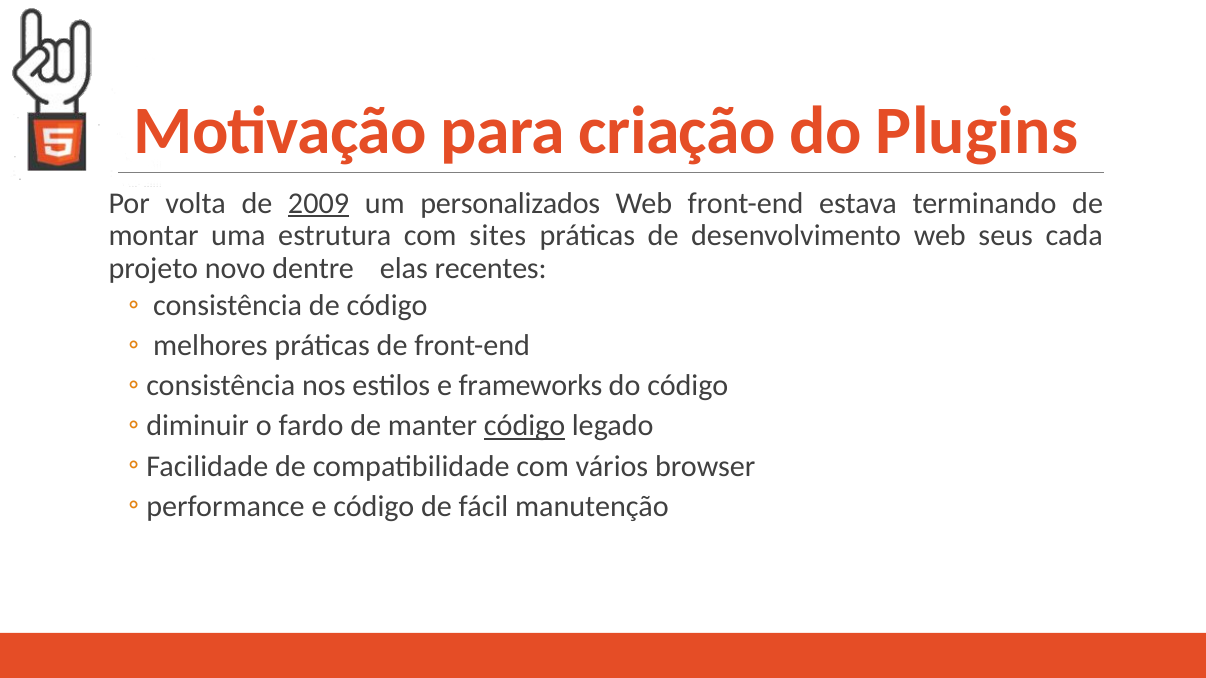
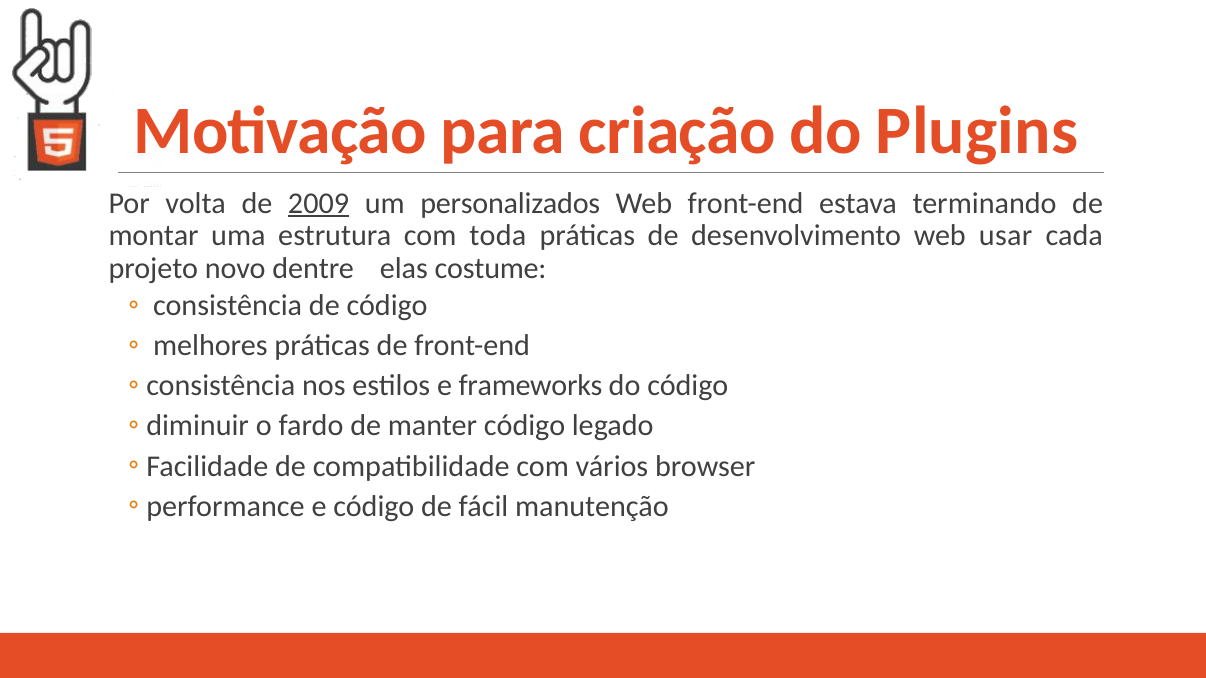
sites: sites -> toda (498, 236)
seus: seus -> usar (1006, 236)
recentes: recentes -> costume (491, 268)
código underline: present -> none (525, 426)
